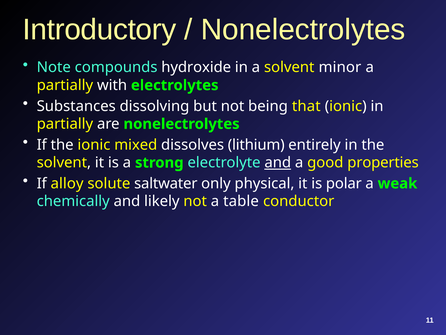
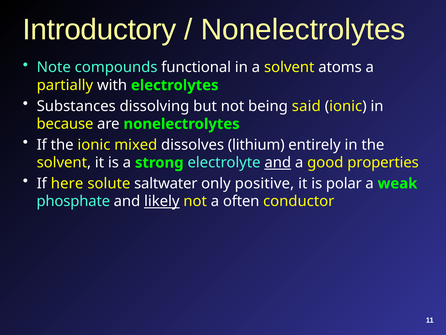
hydroxide: hydroxide -> functional (196, 67)
minor: minor -> atoms (340, 67)
that: that -> said (306, 106)
partially: partially -> because (65, 124)
alloy: alloy -> here (67, 183)
physical: physical -> positive (264, 183)
chemically: chemically -> phosphate (73, 201)
likely underline: none -> present (162, 201)
table: table -> often (241, 201)
